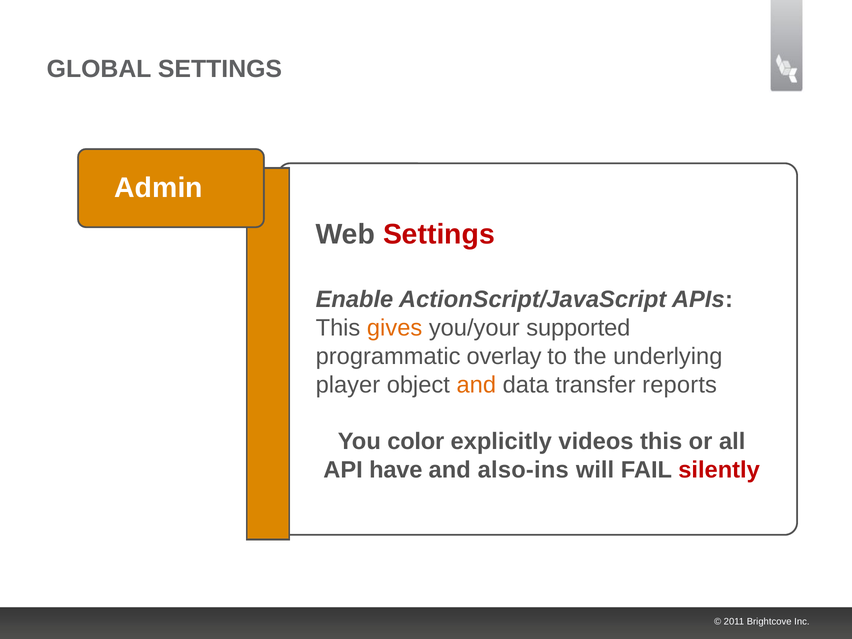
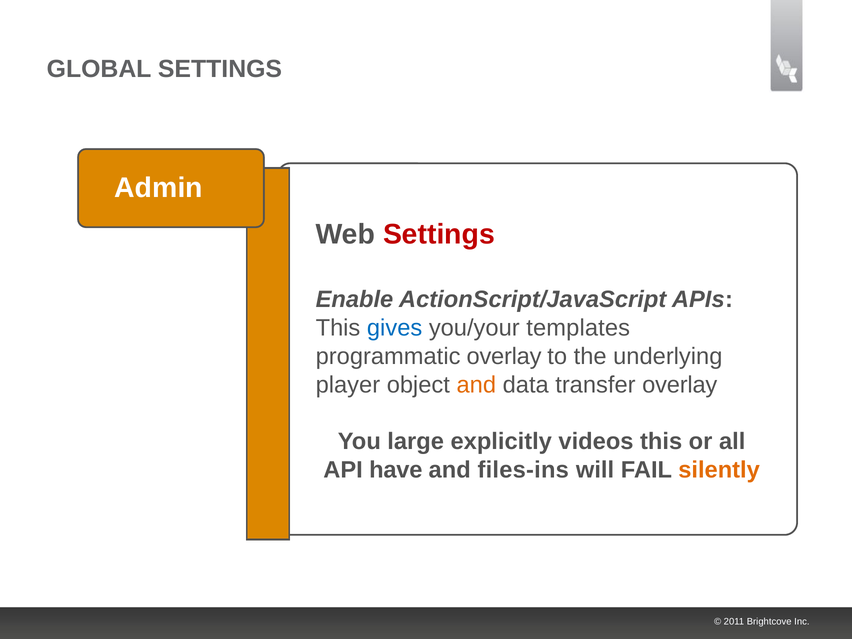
gives colour: orange -> blue (395, 328)
supported: supported -> templates (578, 328)
transfer reports: reports -> overlay (680, 385)
color: color -> large (416, 442)
also-ins: also-ins -> files-ins (523, 470)
silently colour: red -> orange (719, 470)
